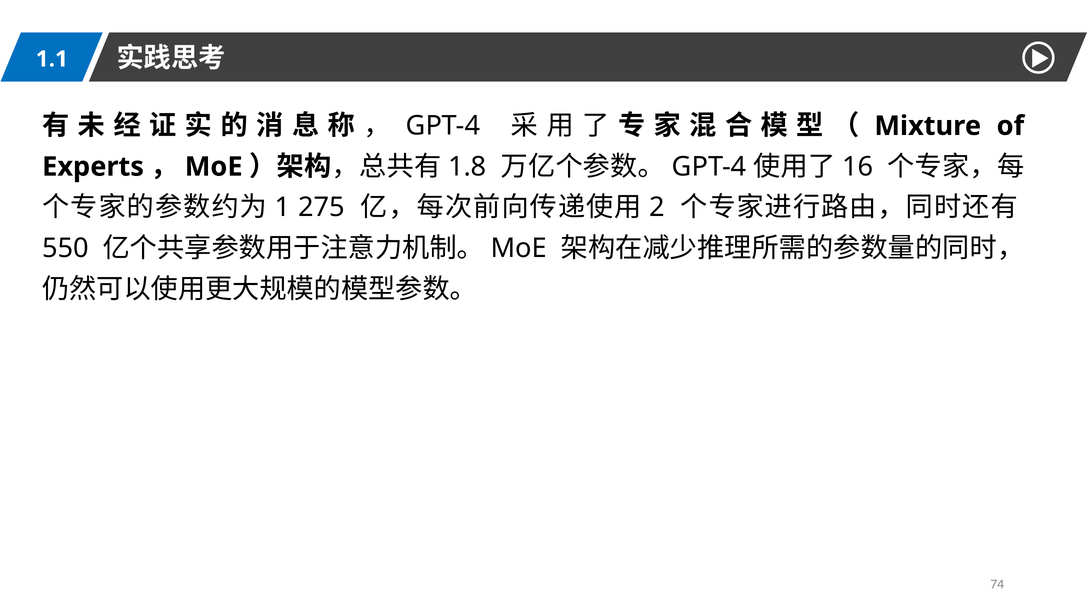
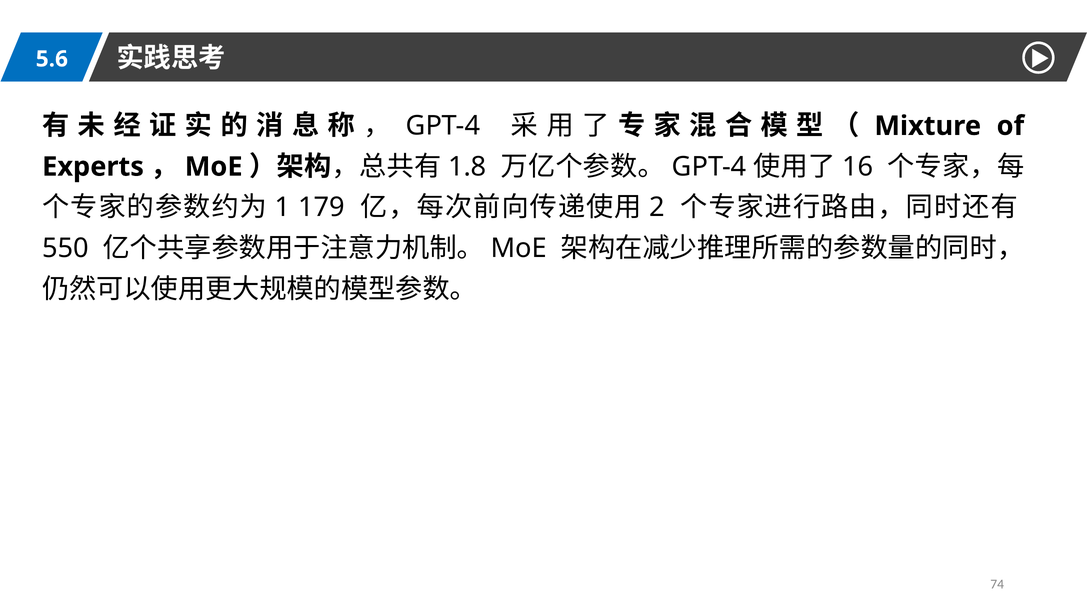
1.1: 1.1 -> 5.6 (52, 59)
275: 275 -> 179 (321, 207)
